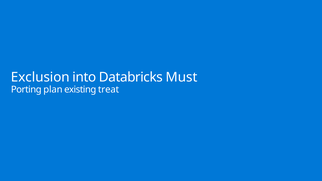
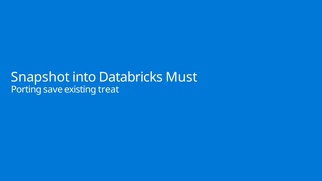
Exclusion: Exclusion -> Snapshot (40, 77)
plan: plan -> save (53, 90)
